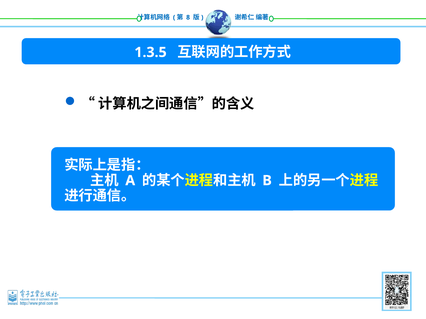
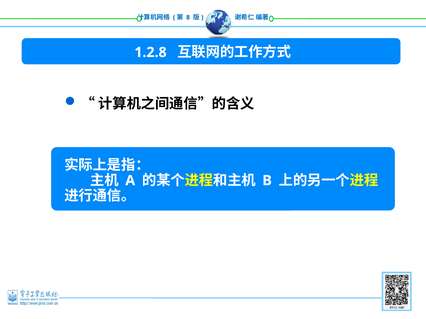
1.3.5: 1.3.5 -> 1.2.8 (151, 52)
